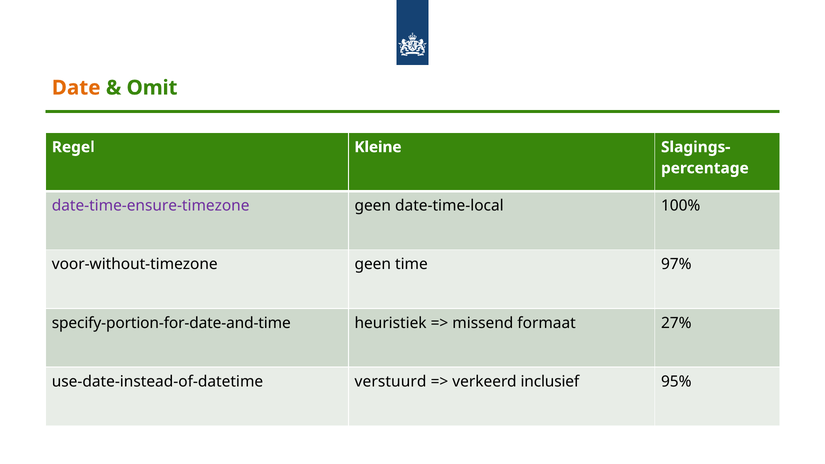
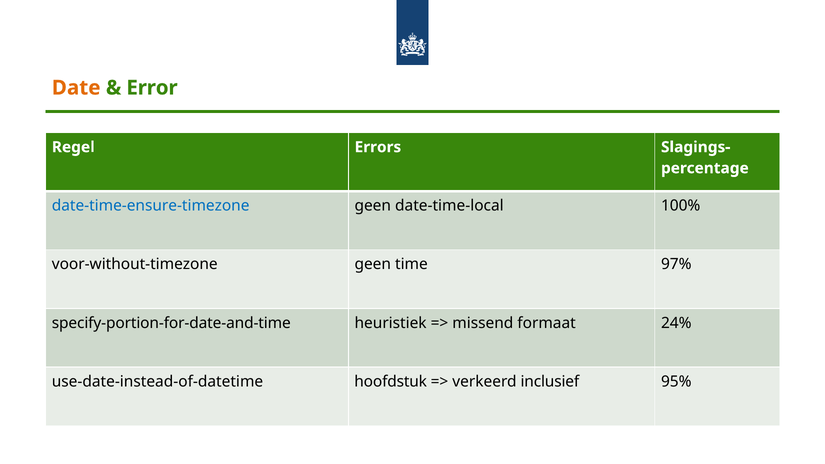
Omit: Omit -> Error (152, 88)
Kleine: Kleine -> Errors (378, 147)
date-time-ensure-timezone colour: purple -> blue (151, 206)
27%: 27% -> 24% (676, 323)
verstuurd: verstuurd -> hoofdstuk (391, 382)
